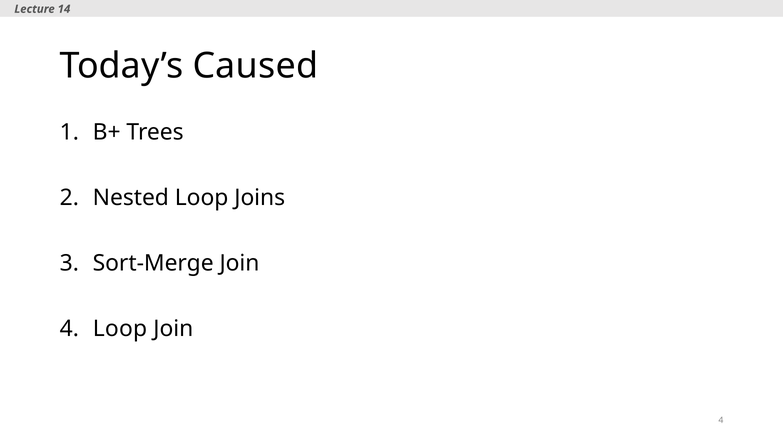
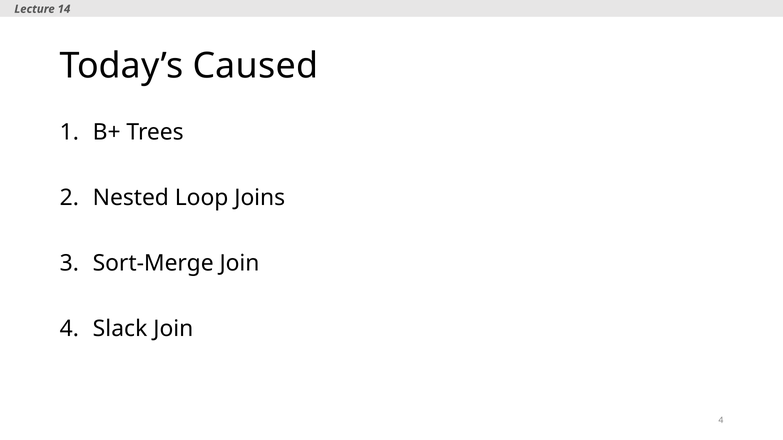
4 Loop: Loop -> Slack (120, 329)
